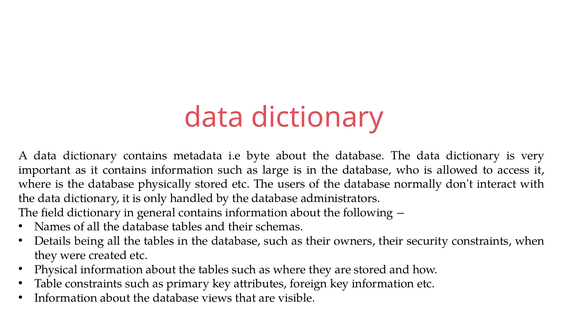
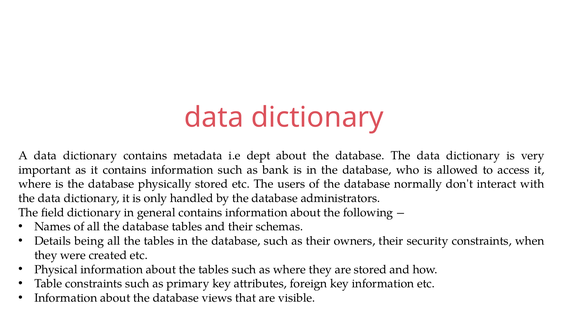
byte: byte -> dept (258, 155)
large: large -> bank (276, 170)
